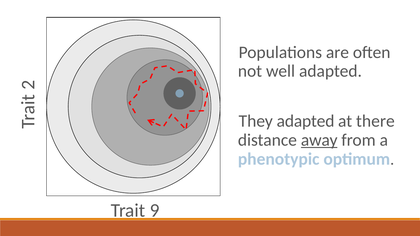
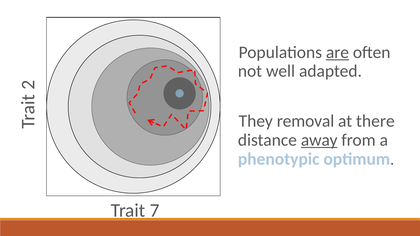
are underline: none -> present (337, 52)
They adapted: adapted -> removal (306, 121)
9: 9 -> 7 (155, 211)
